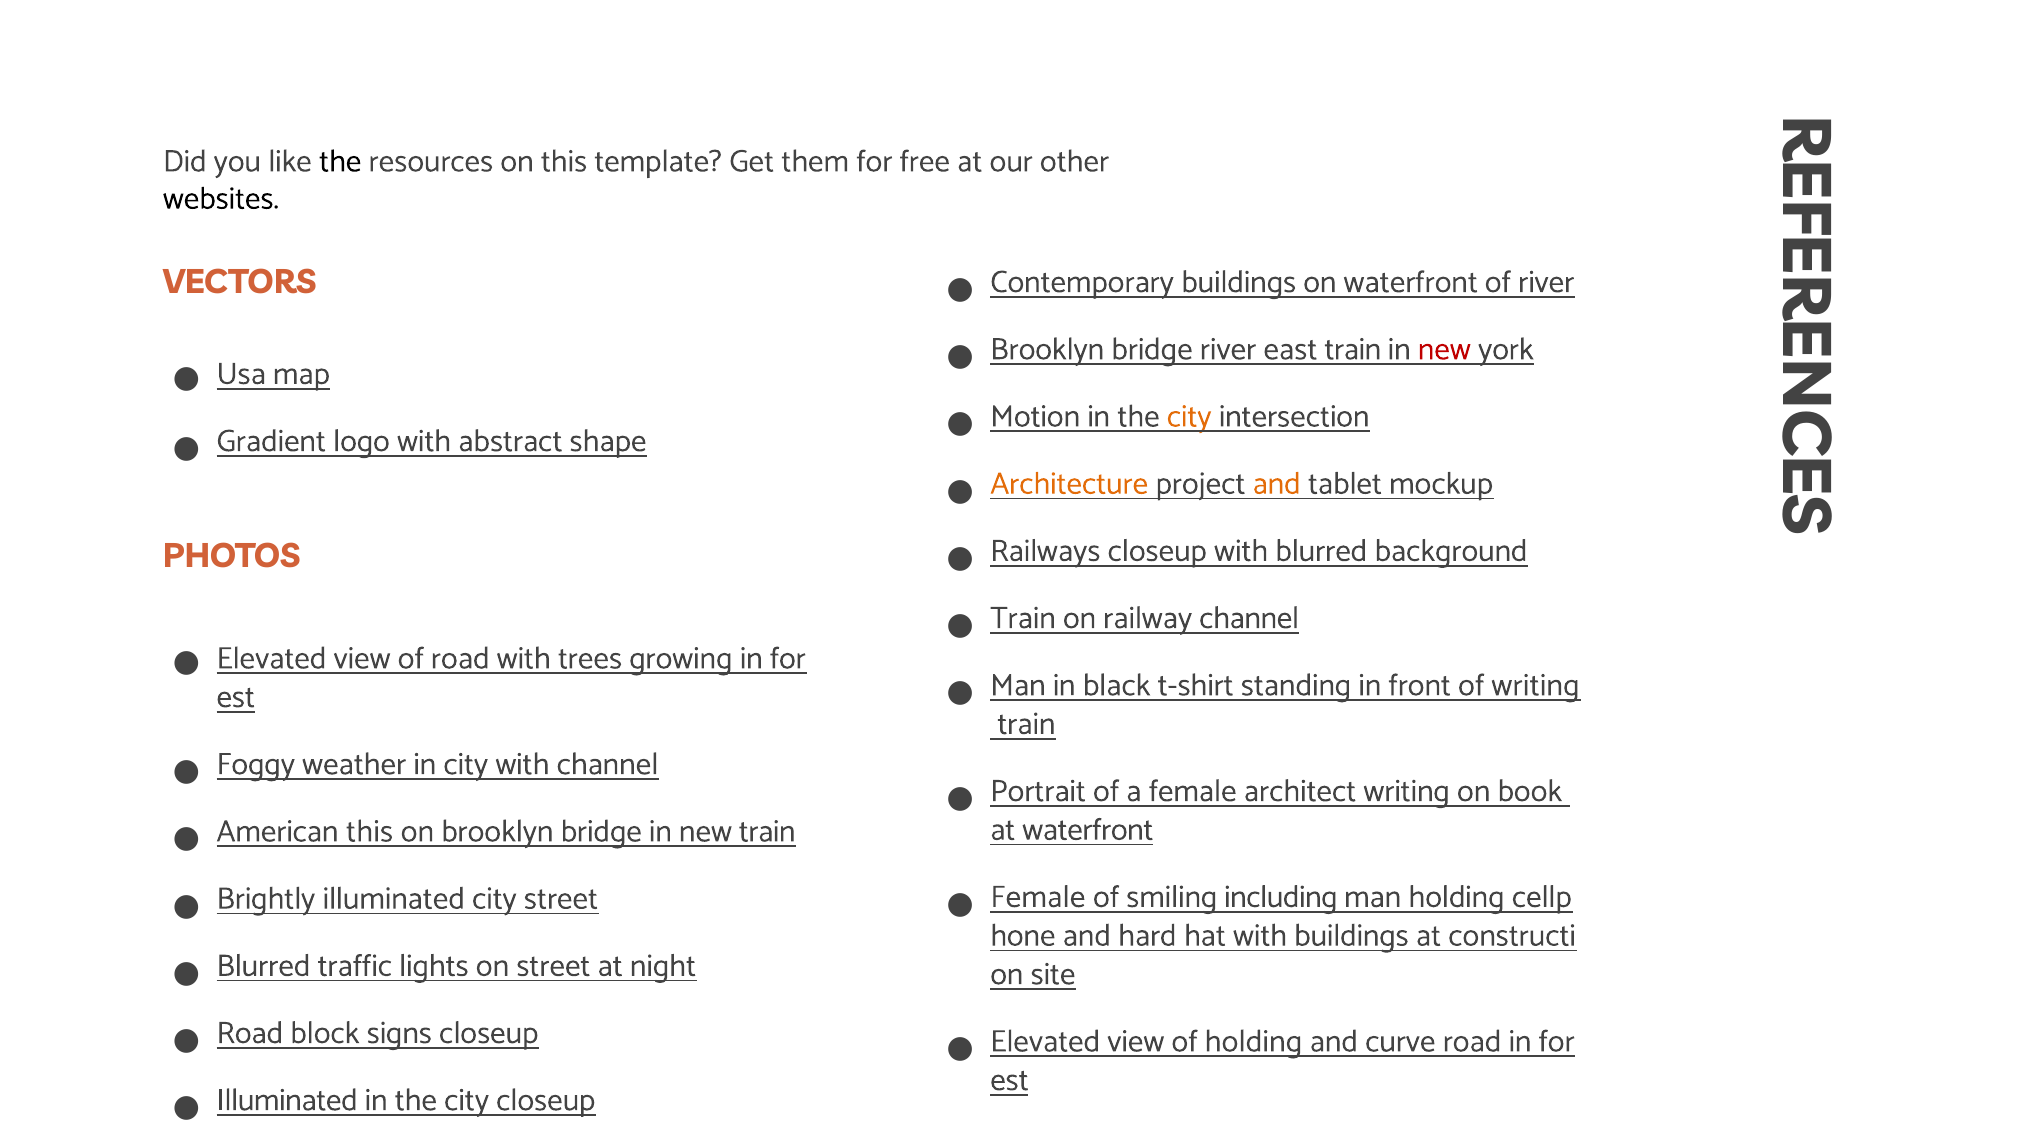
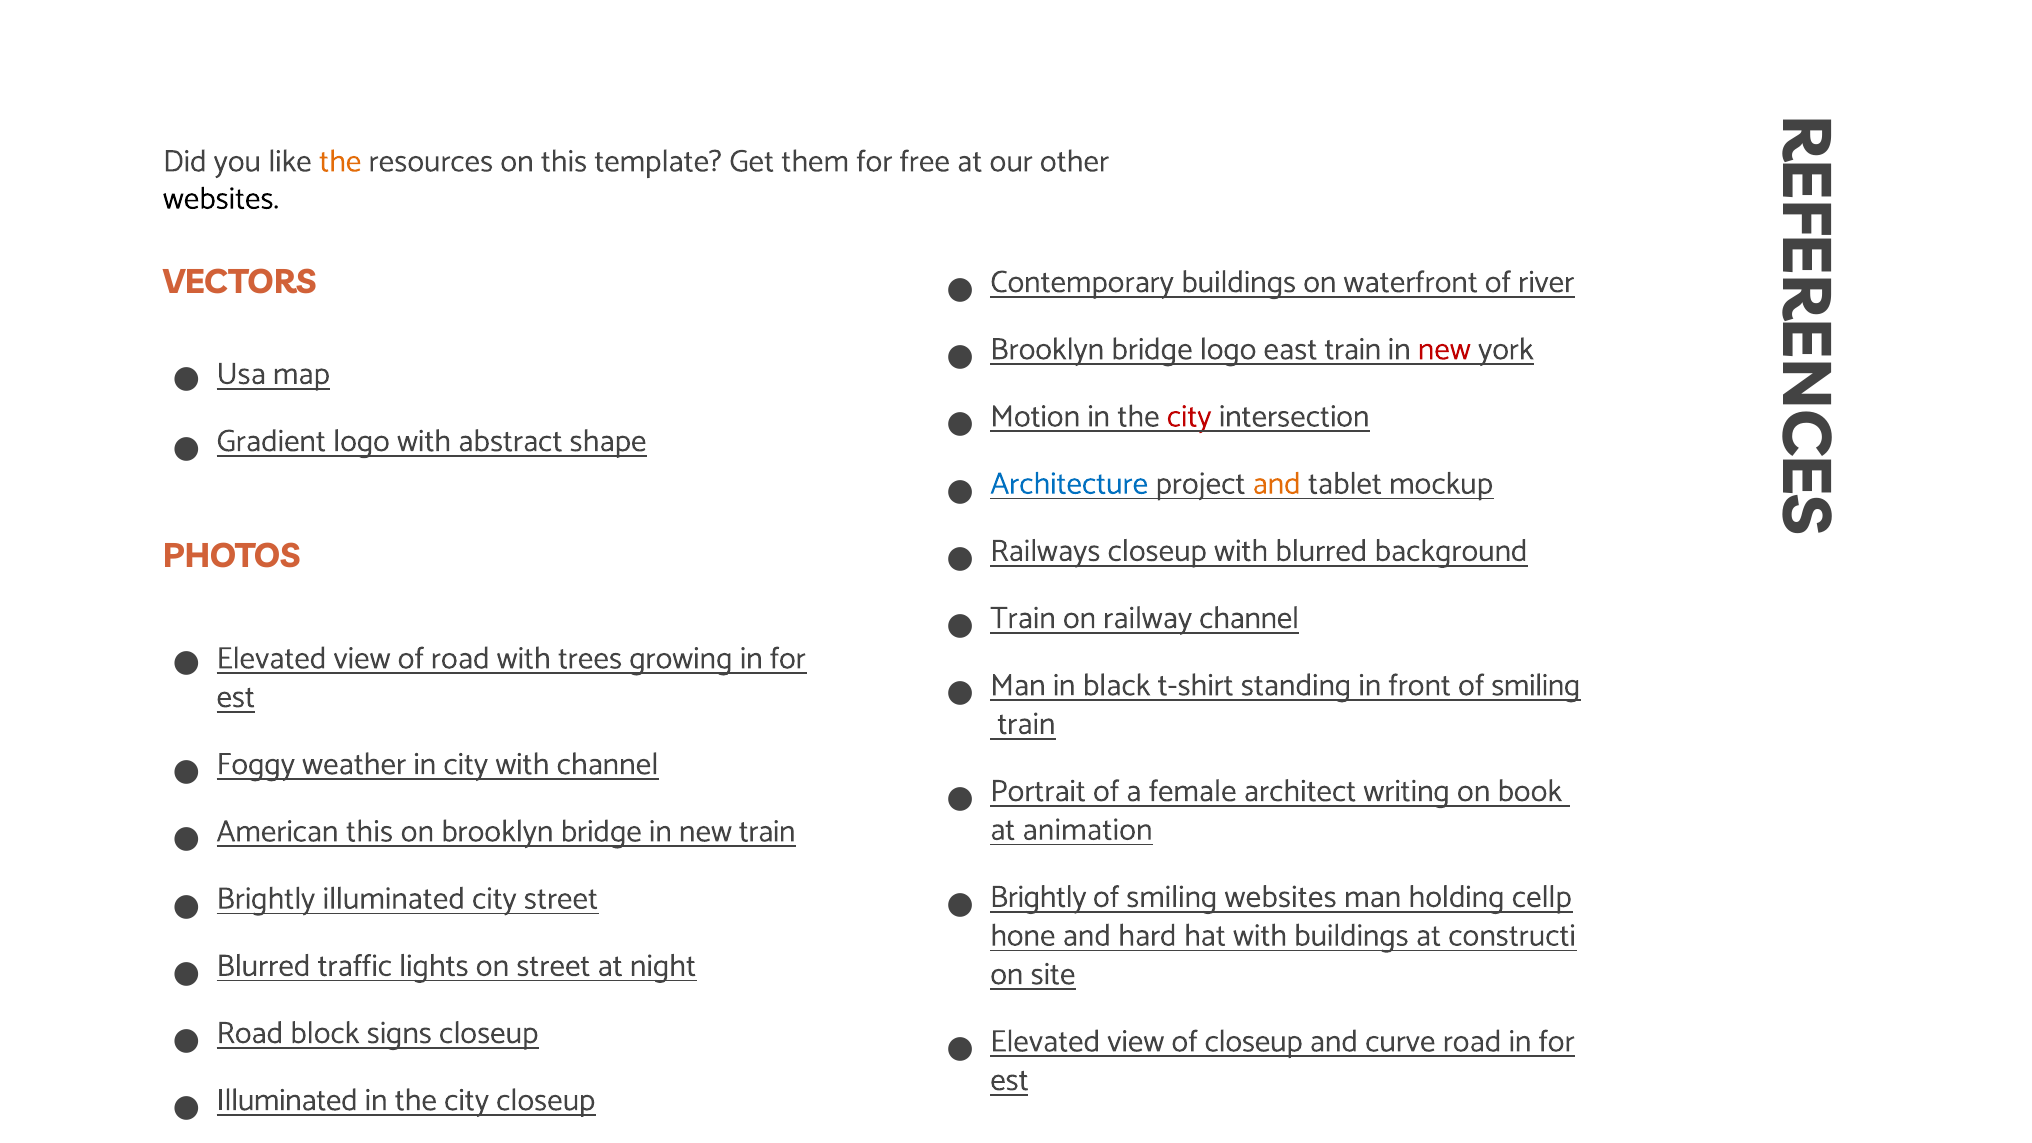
the colour: black -> orange (340, 161)
bridge river: river -> logo (1228, 349)
city colour: orange -> red (1189, 416)
Architecture colour: orange -> blue (1069, 483)
front of writing: writing -> smiling (1536, 685)
at waterfront: waterfront -> animation (1087, 830)
Female: Female -> Brightly (1038, 897)
smiling including: including -> websites (1281, 897)
of holding: holding -> closeup (1254, 1041)
